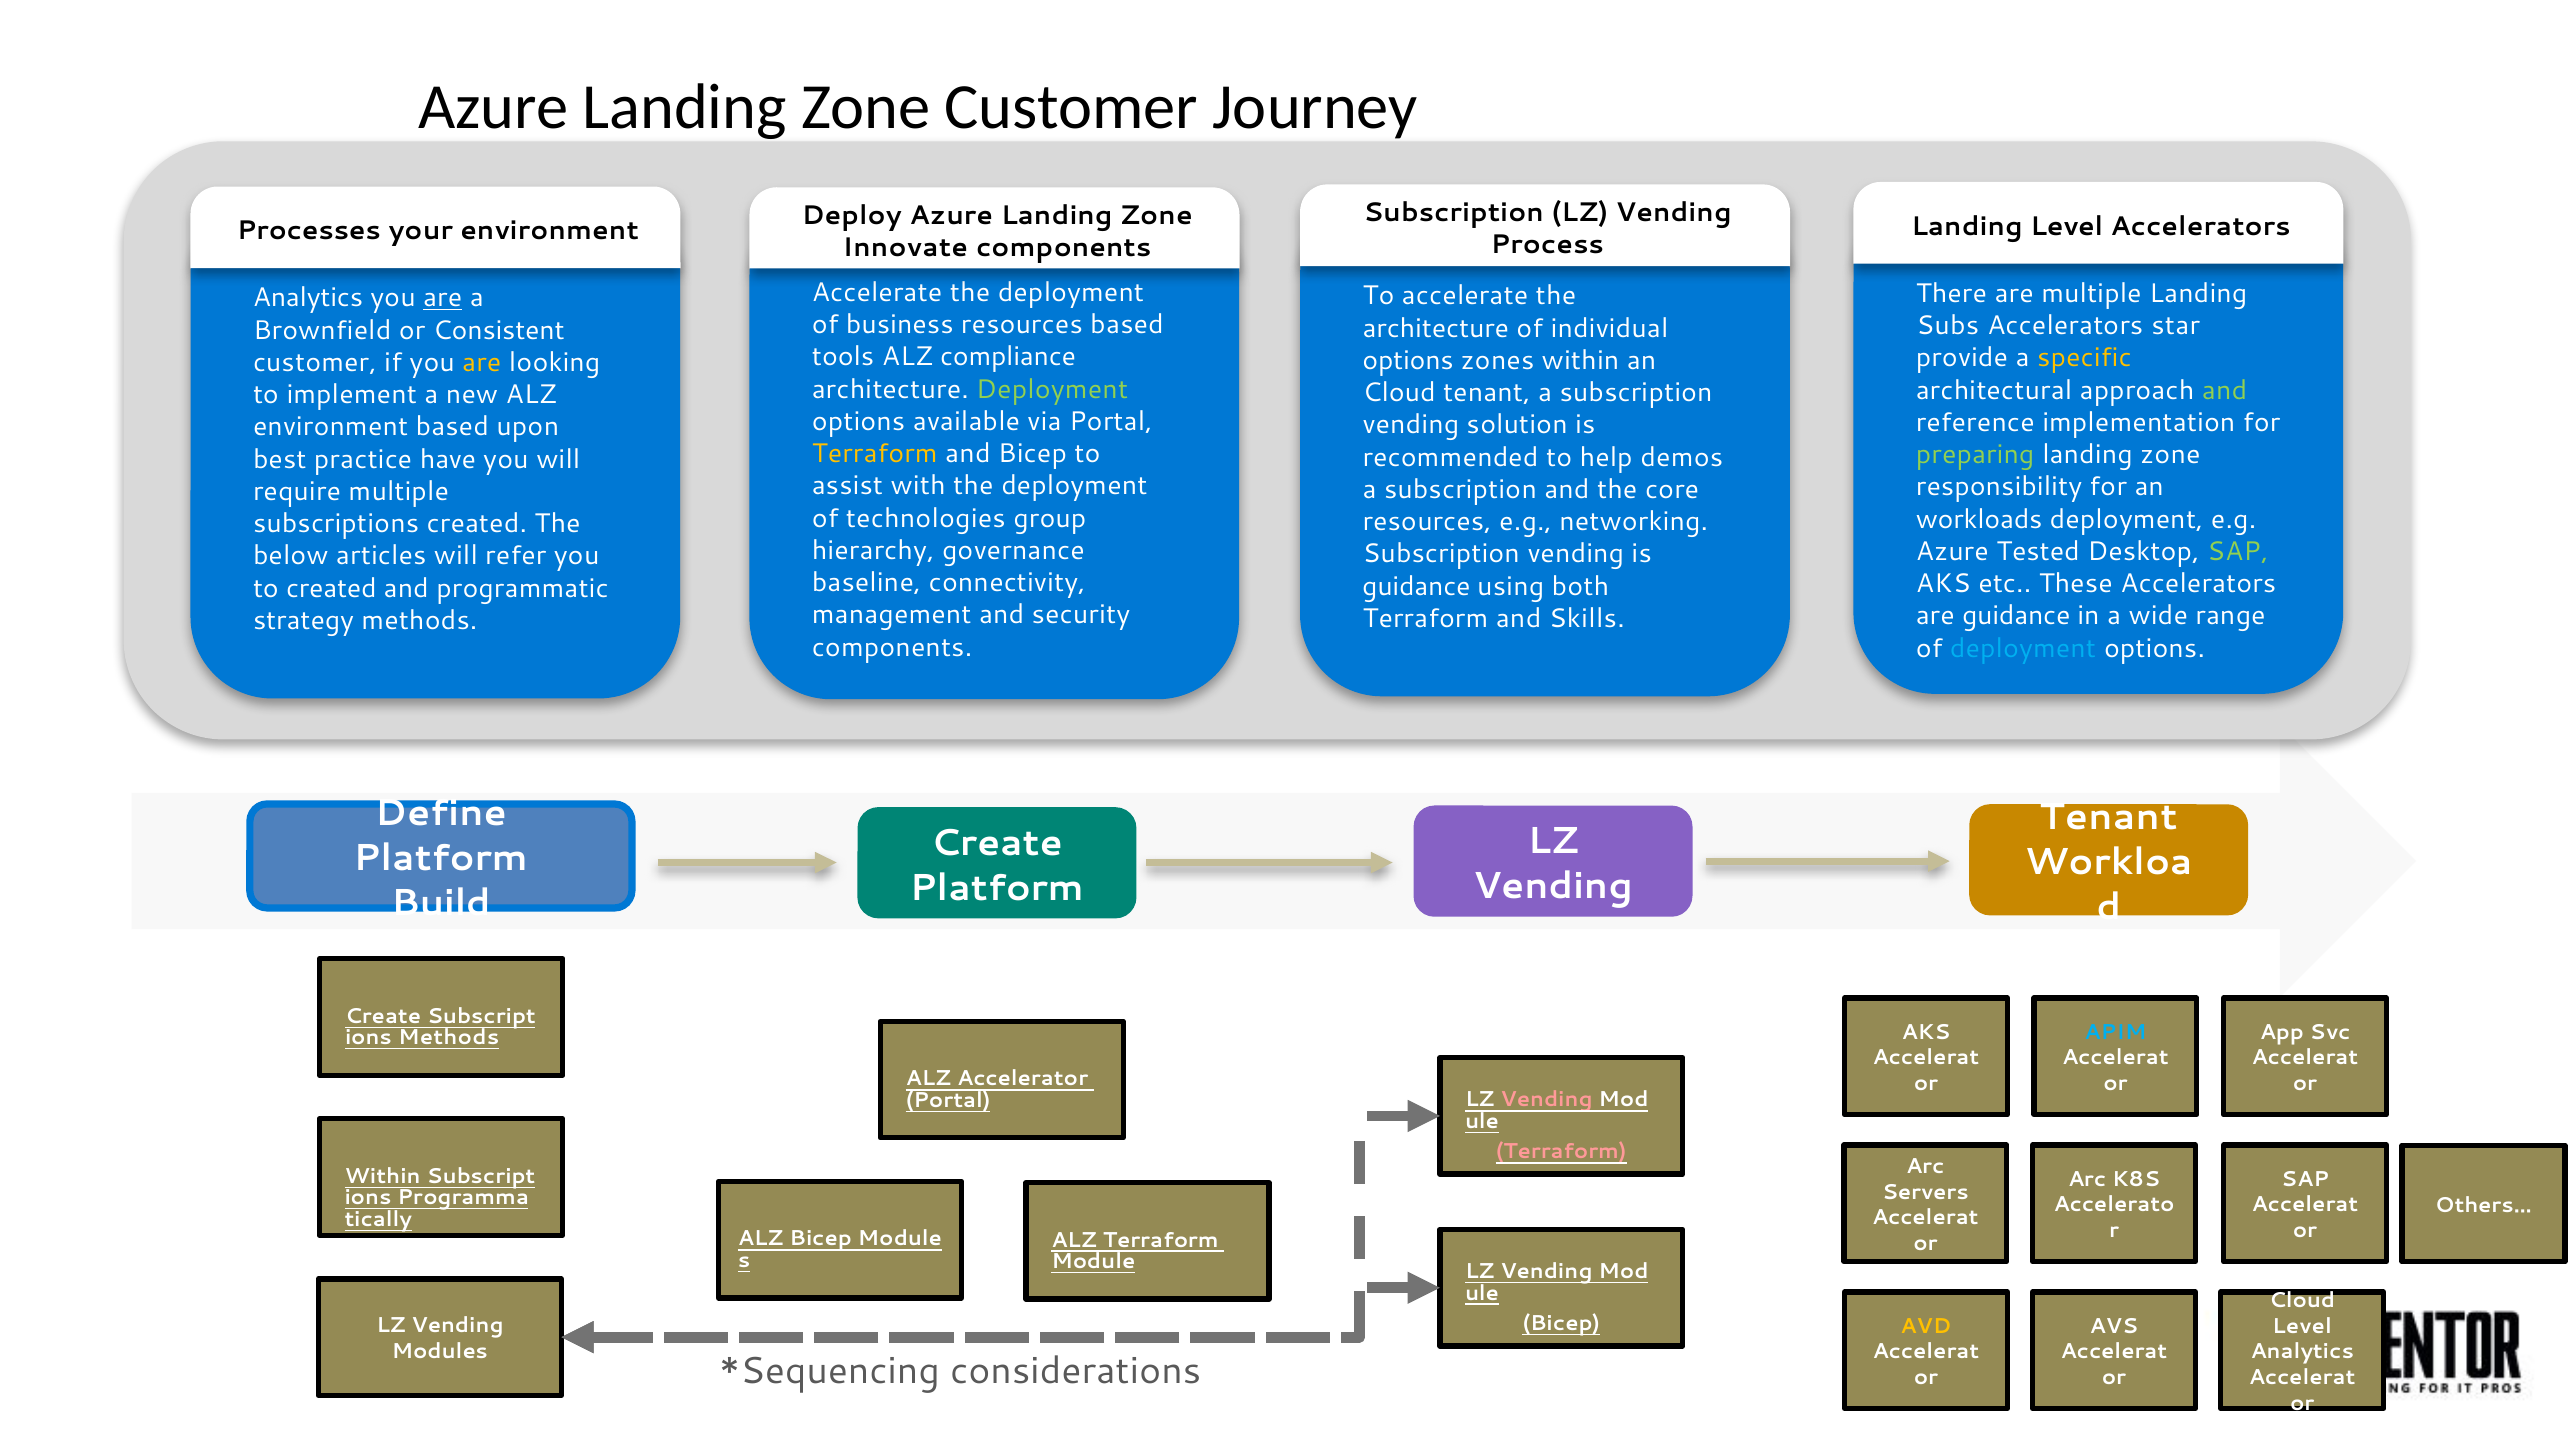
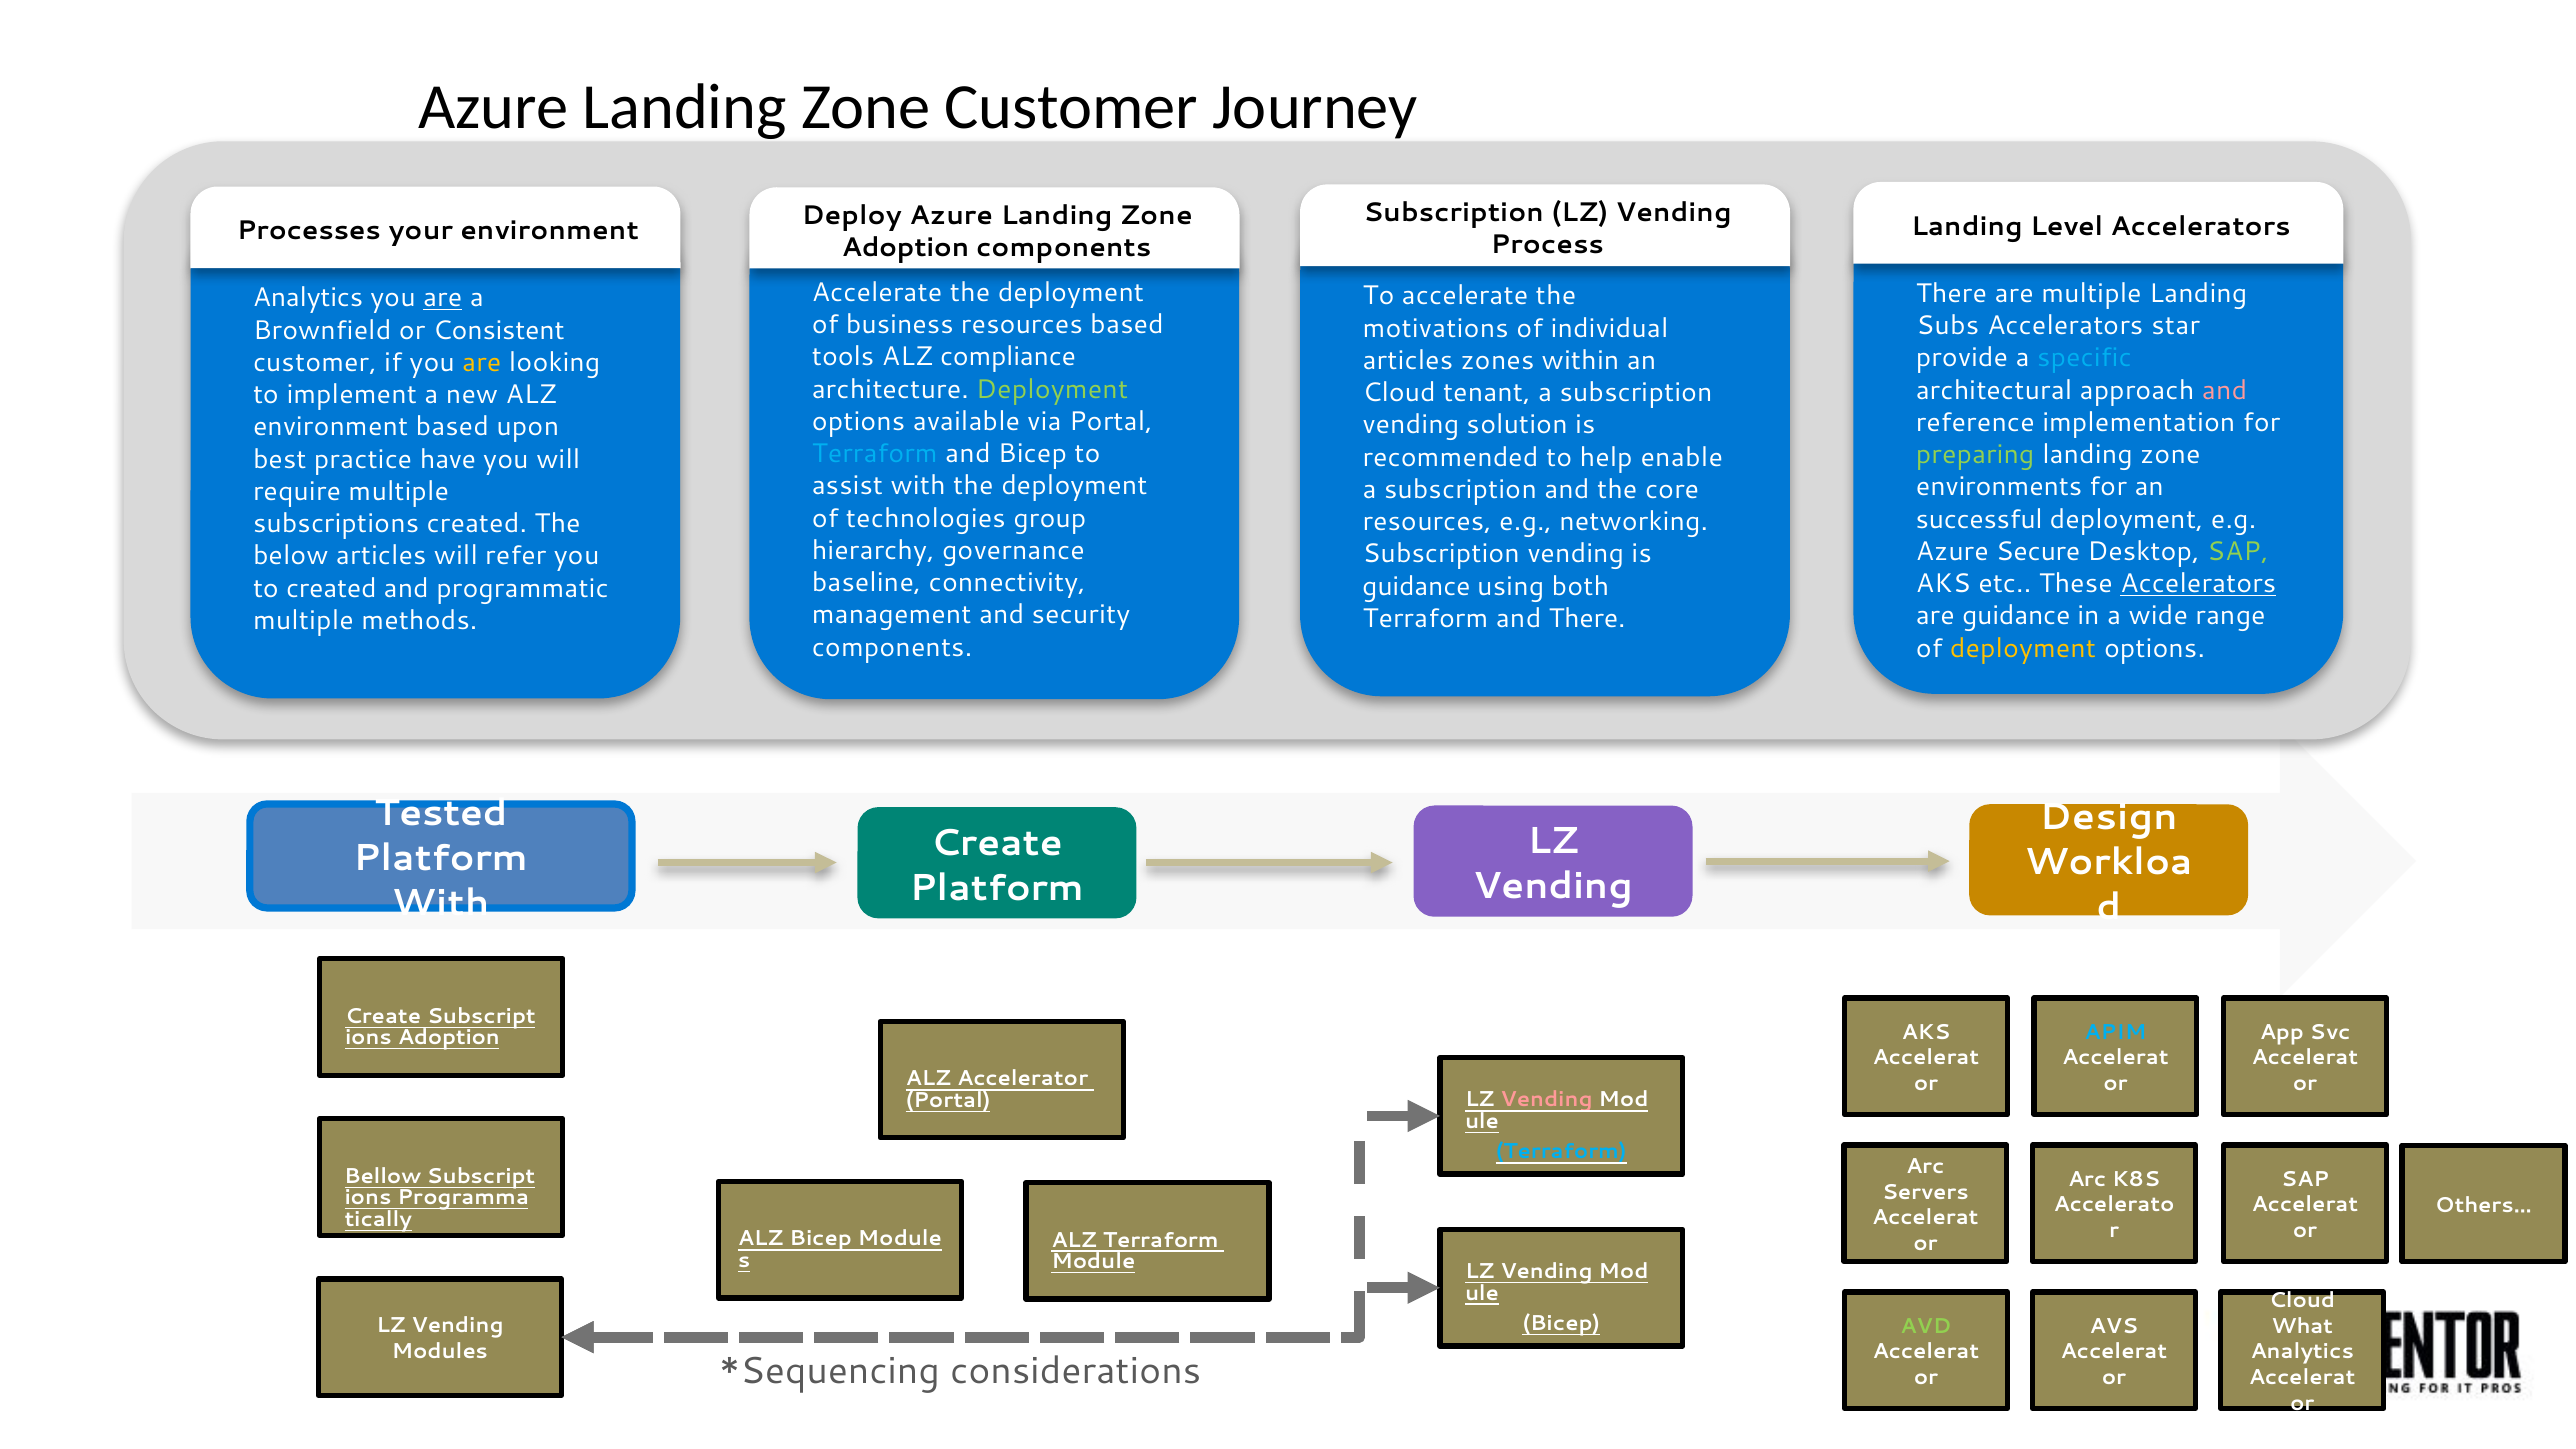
Innovate: Innovate -> Adoption (905, 248)
architecture: architecture -> motivations (1436, 328)
specific colour: yellow -> light blue (2084, 358)
options: options -> articles (1408, 360)
and colour: light green -> pink (2225, 390)
Terraform colour: yellow -> light blue (875, 454)
demos: demos -> enable (1682, 457)
responsibility: responsibility -> environments (1999, 487)
workloads: workloads -> successful (1979, 519)
Tested: Tested -> Secure (2038, 552)
Accelerators underline: none -> present (2198, 584)
and Skills: Skills -> There (1587, 618)
strategy: strategy -> multiple (303, 621)
deployment colour: light blue -> yellow (2023, 648)
Define: Define -> Tested (441, 814)
Tenant: Tenant -> Design (2108, 817)
Build: Build -> With (441, 904)
Methods: Methods -> Adoption (449, 1038)
Terraform colour: pink -> light blue (1561, 1152)
Within: Within -> Bellow (383, 1176)
AVD colour: yellow -> light green (1926, 1326)
Level: Level -> What (2302, 1326)
